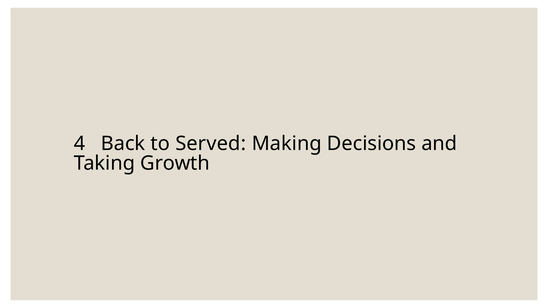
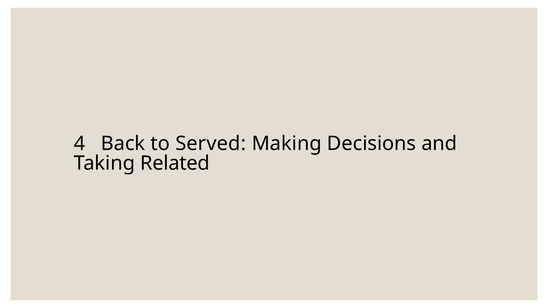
Growth: Growth -> Related (175, 163)
